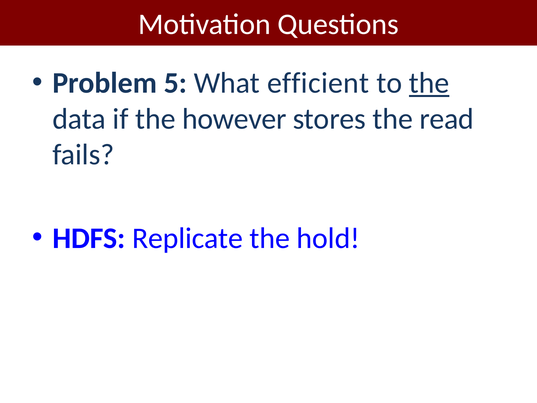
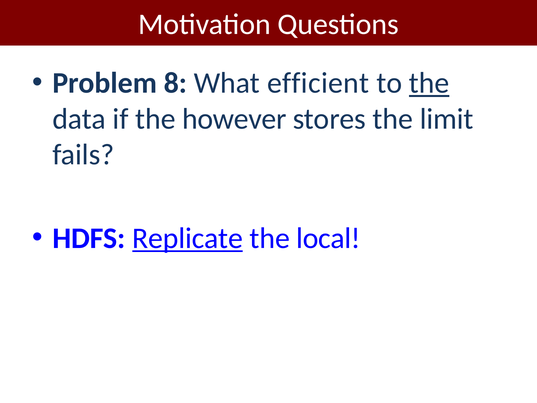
5: 5 -> 8 (175, 83)
read: read -> limit (447, 119)
Replicate underline: none -> present (188, 238)
hold: hold -> local (328, 238)
